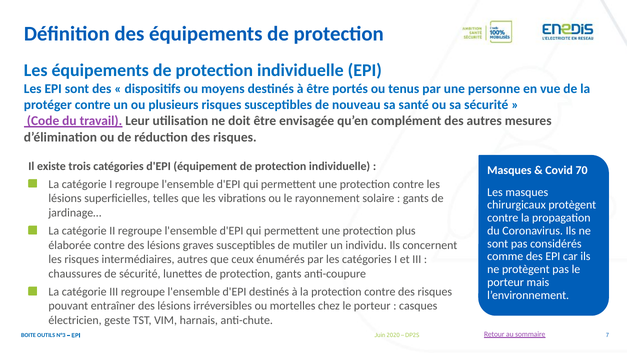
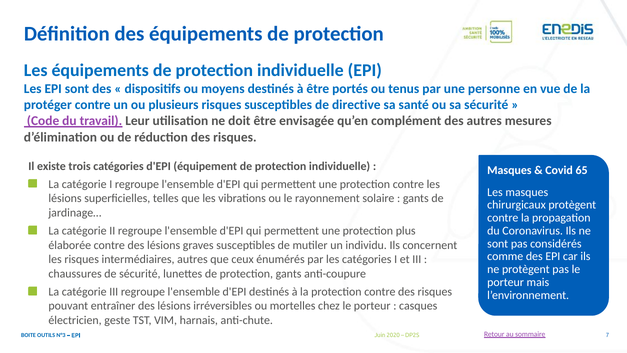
nouveau: nouveau -> directive (356, 105)
70: 70 -> 65 (582, 170)
